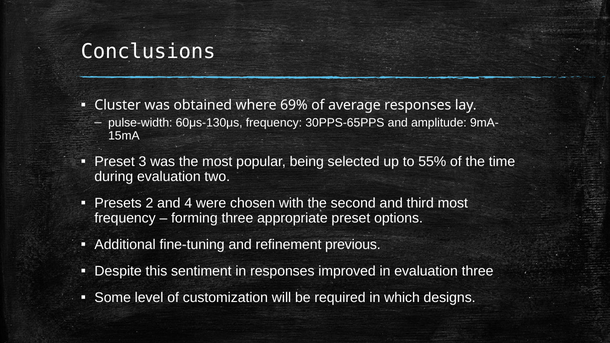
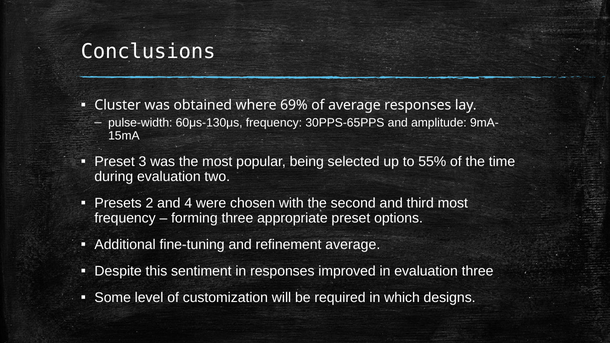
refinement previous: previous -> average (353, 245)
